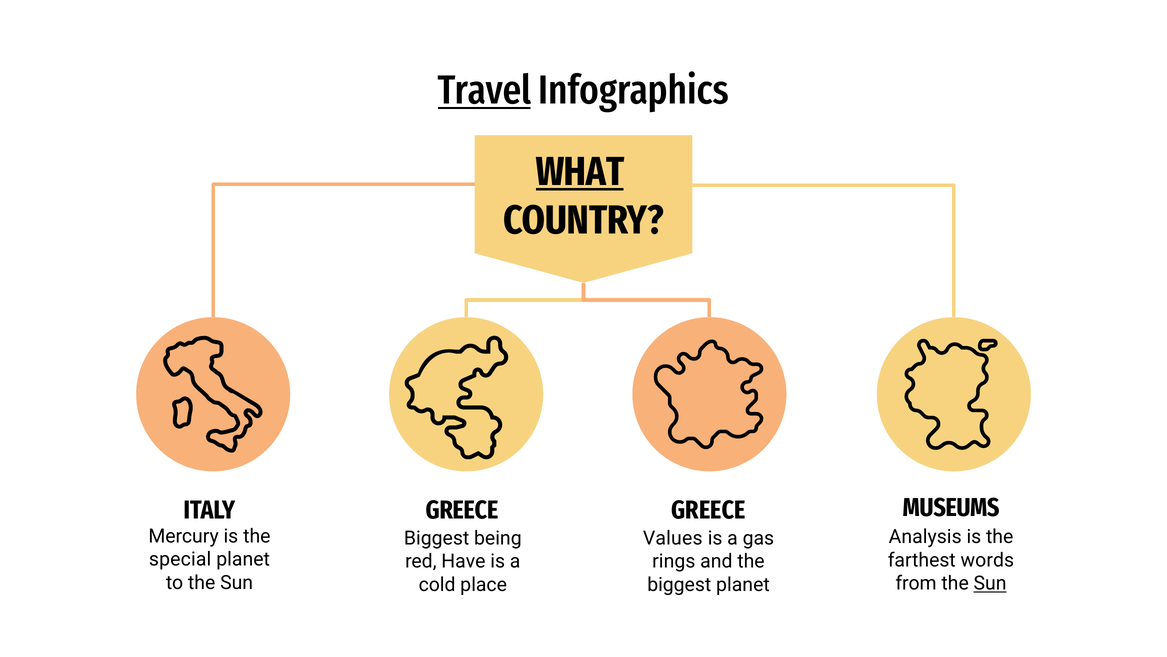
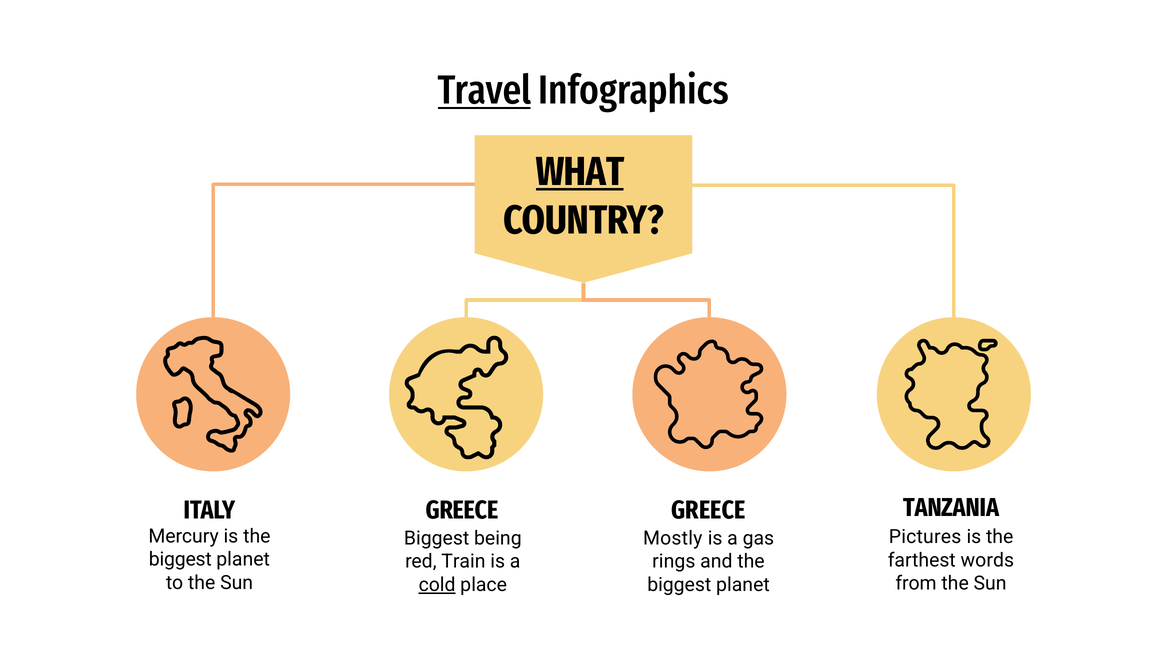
MUSEUMS: MUSEUMS -> TANZANIA (951, 507)
Analysis: Analysis -> Pictures (925, 536)
Values: Values -> Mostly (673, 538)
special: special -> biggest (180, 559)
Have: Have -> Train (463, 561)
Sun underline: present -> none (990, 583)
cold underline: none -> present (437, 584)
